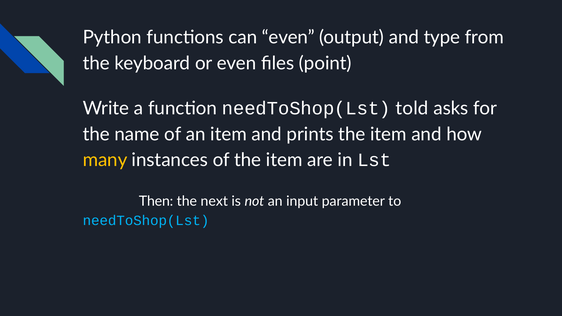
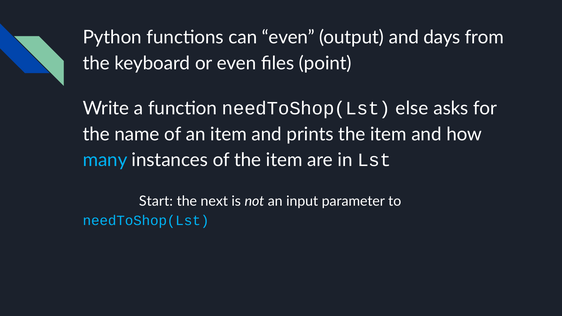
type: type -> days (442, 37)
told: told -> else (412, 108)
many colour: yellow -> light blue (105, 160)
Then: Then -> Start (156, 201)
